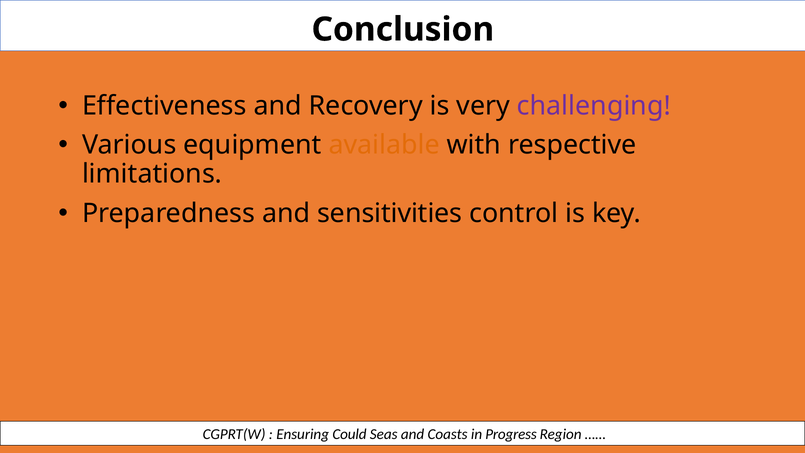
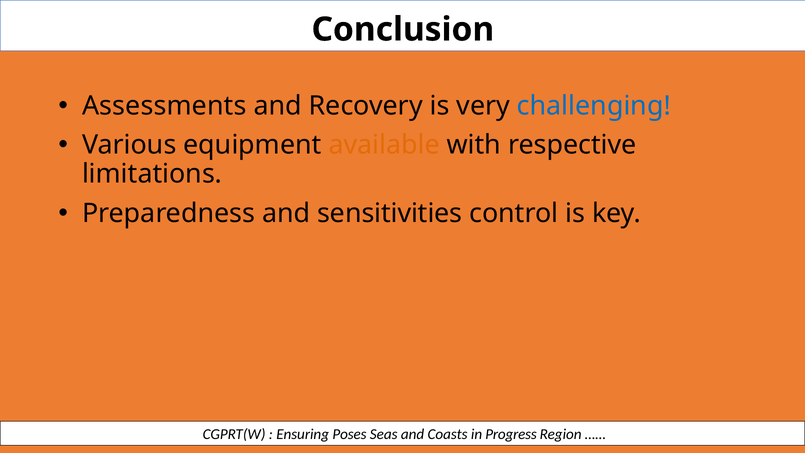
Effectiveness: Effectiveness -> Assessments (164, 106)
challenging colour: purple -> blue (594, 106)
Could: Could -> Poses (350, 434)
